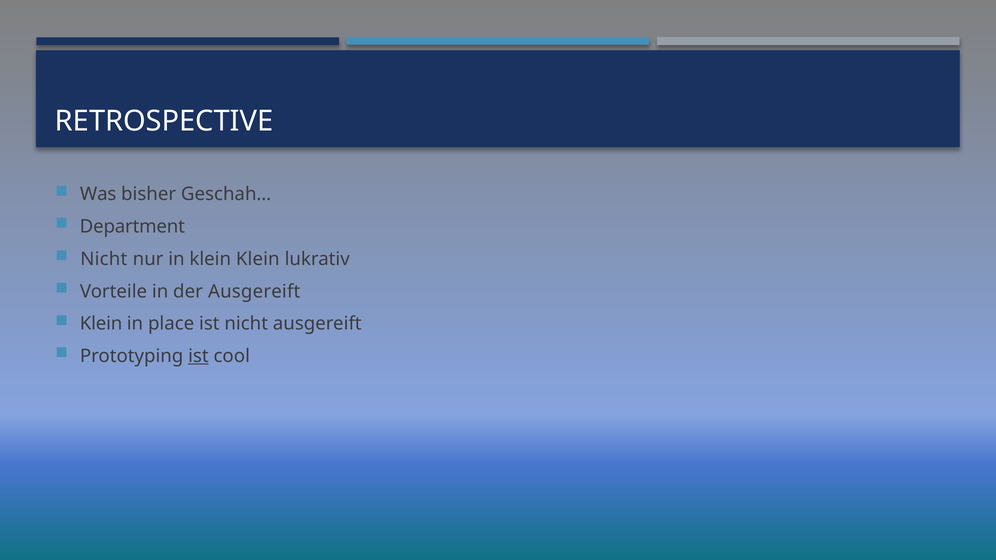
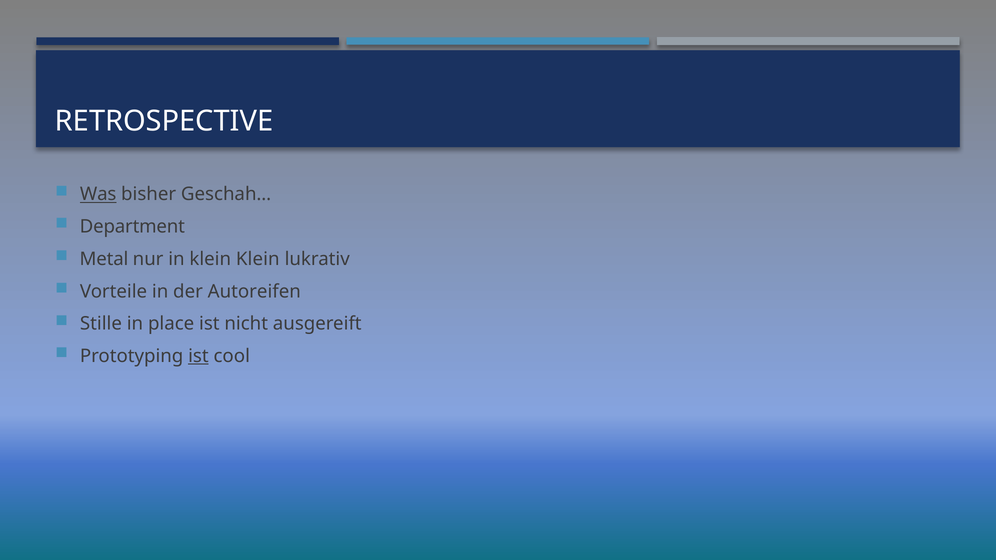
Was underline: none -> present (98, 194)
Nicht: Nicht -> Metal (104, 259)
der Ausgereift: Ausgereift -> Autoreifen (254, 292)
Klein: Klein -> Stille (101, 324)
